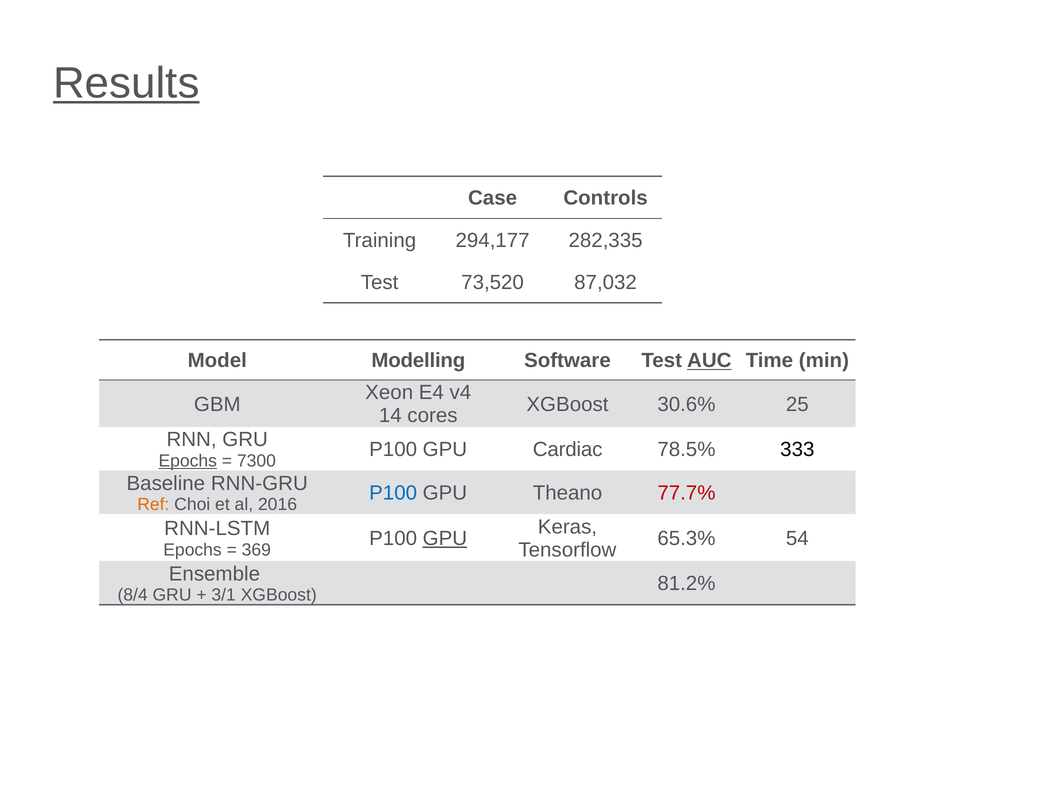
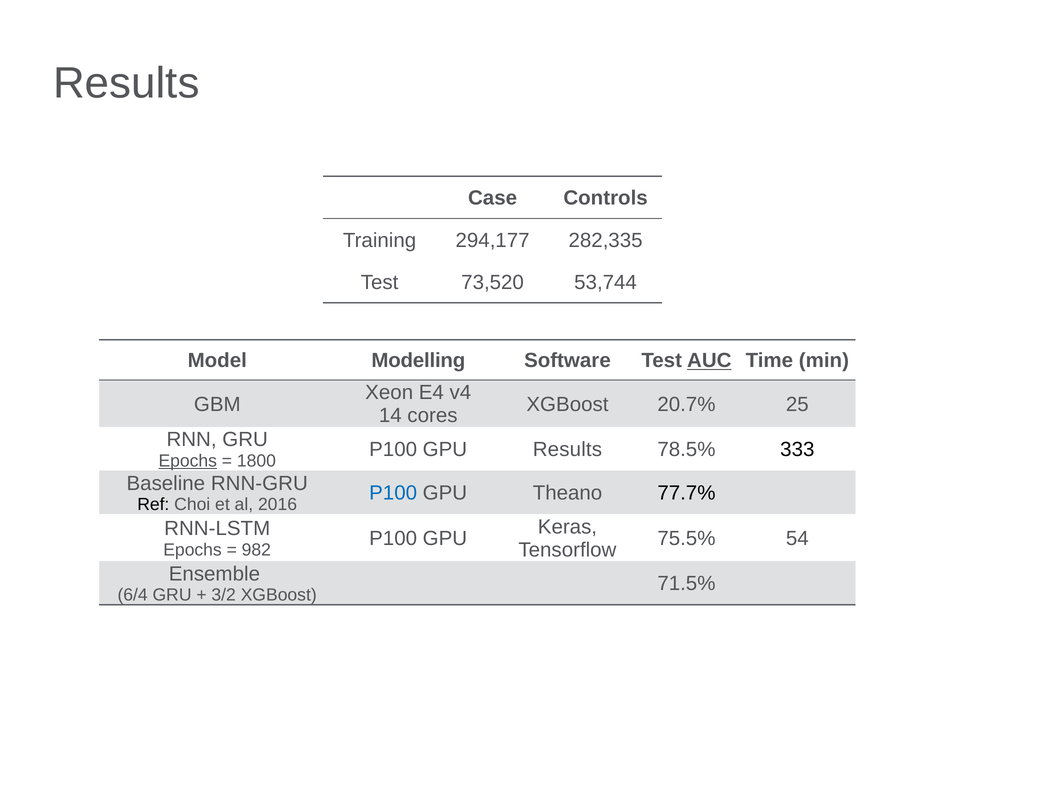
Results underline: present -> none (126, 83)
87,032: 87,032 -> 53,744 (606, 283)
30.6%: 30.6% -> 20.7% (686, 405)
GPU Cardiac: Cardiac -> Results (567, 450)
7300: 7300 -> 1800 (256, 461)
77.7% colour: red -> black (686, 493)
Ref colour: orange -> black (153, 505)
GPU underline: present -> none (445, 539)
65.3%: 65.3% -> 75.5% (686, 539)
369: 369 -> 982 (256, 550)
81.2%: 81.2% -> 71.5% (686, 584)
8/4: 8/4 -> 6/4 (133, 595)
3/1: 3/1 -> 3/2 (224, 595)
